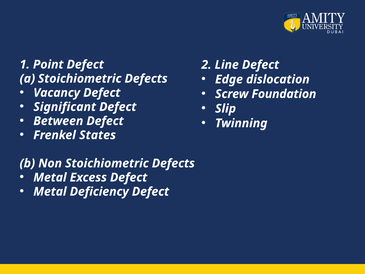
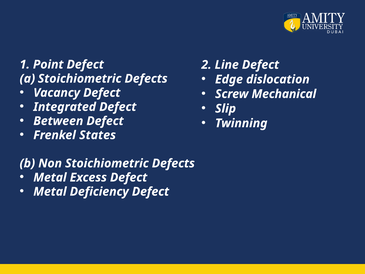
Foundation: Foundation -> Mechanical (284, 94)
Significant: Significant -> Integrated (65, 107)
